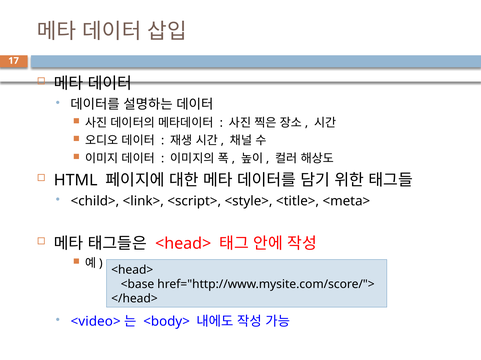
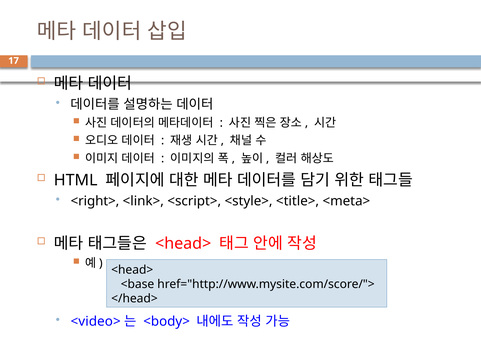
<child>: <child> -> <right> (95, 202)
